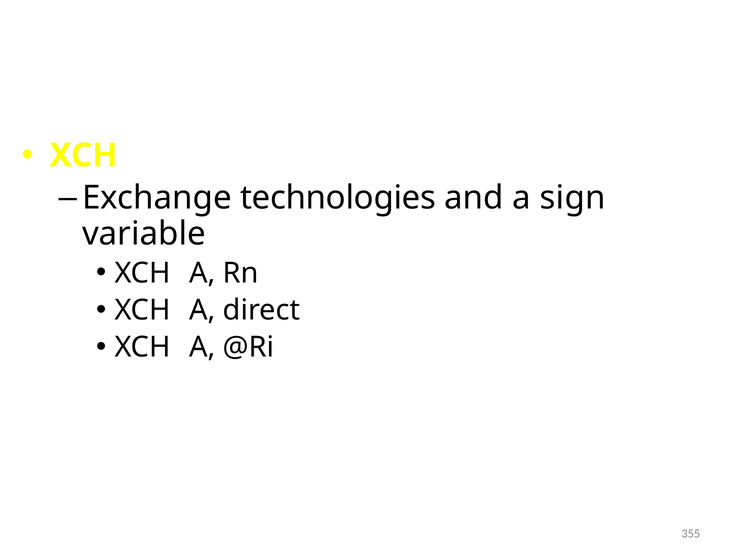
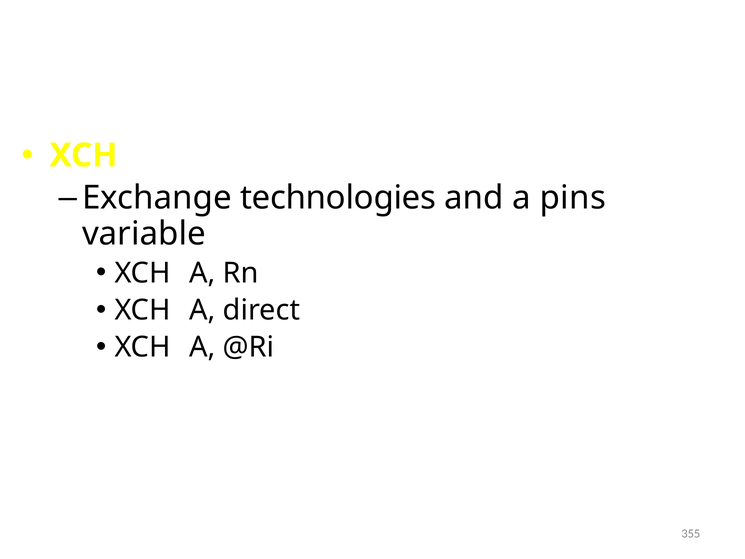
sign: sign -> pins (573, 198)
